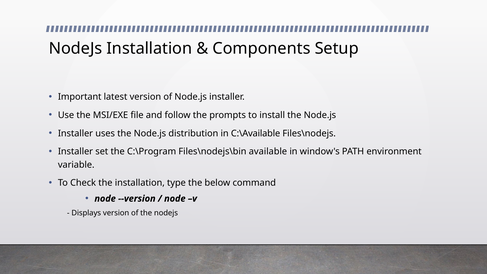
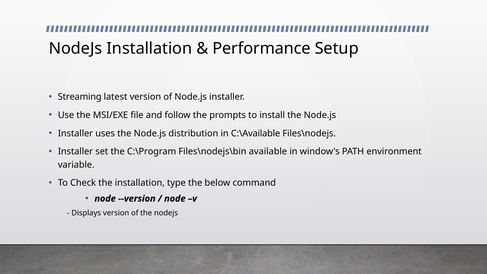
Components: Components -> Performance (262, 49)
Important: Important -> Streaming (80, 97)
